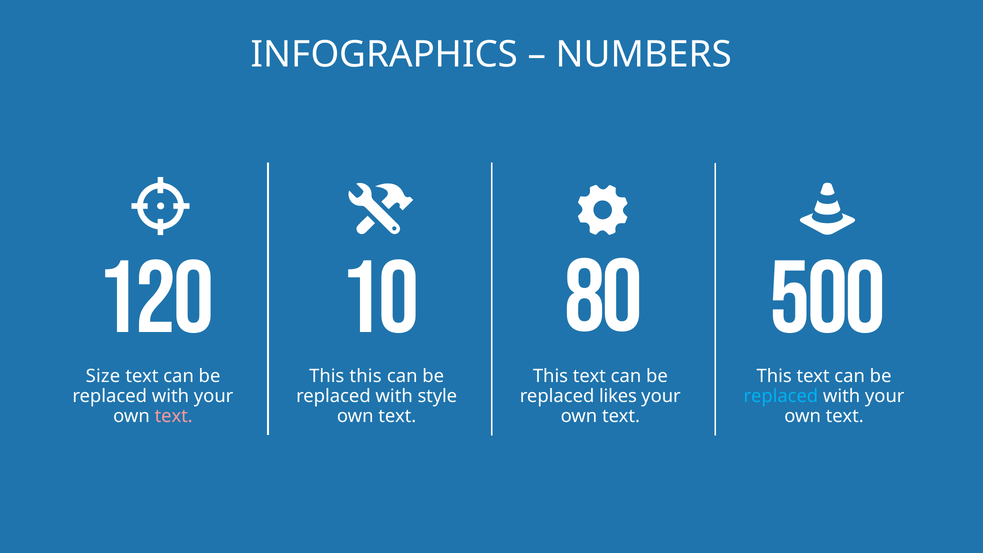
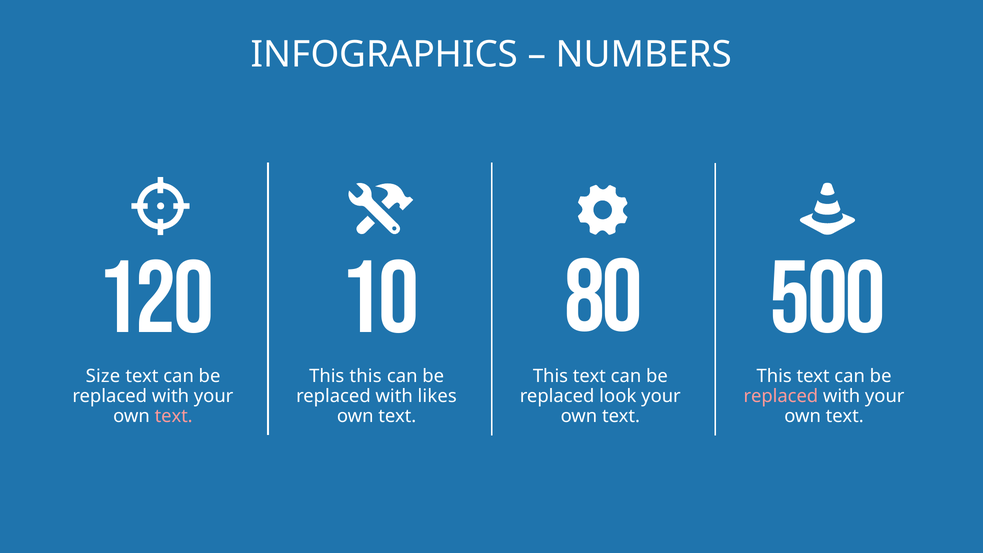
style: style -> likes (437, 396)
likes: likes -> look (618, 396)
replaced colour: light blue -> pink (781, 396)
